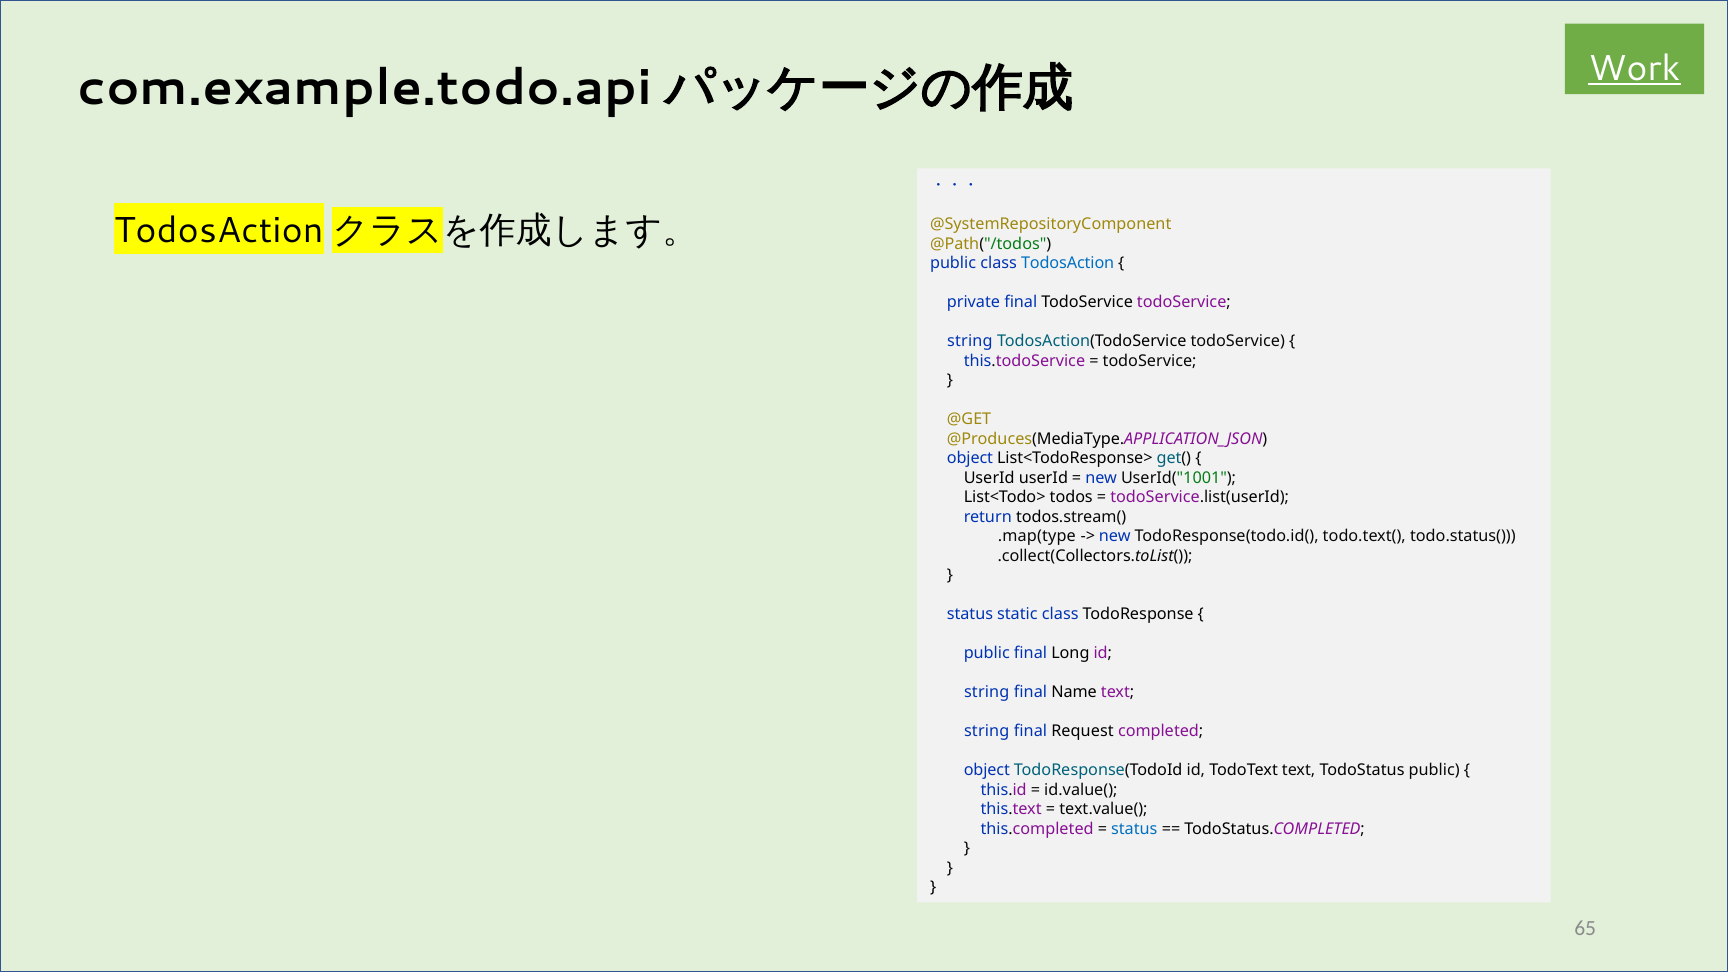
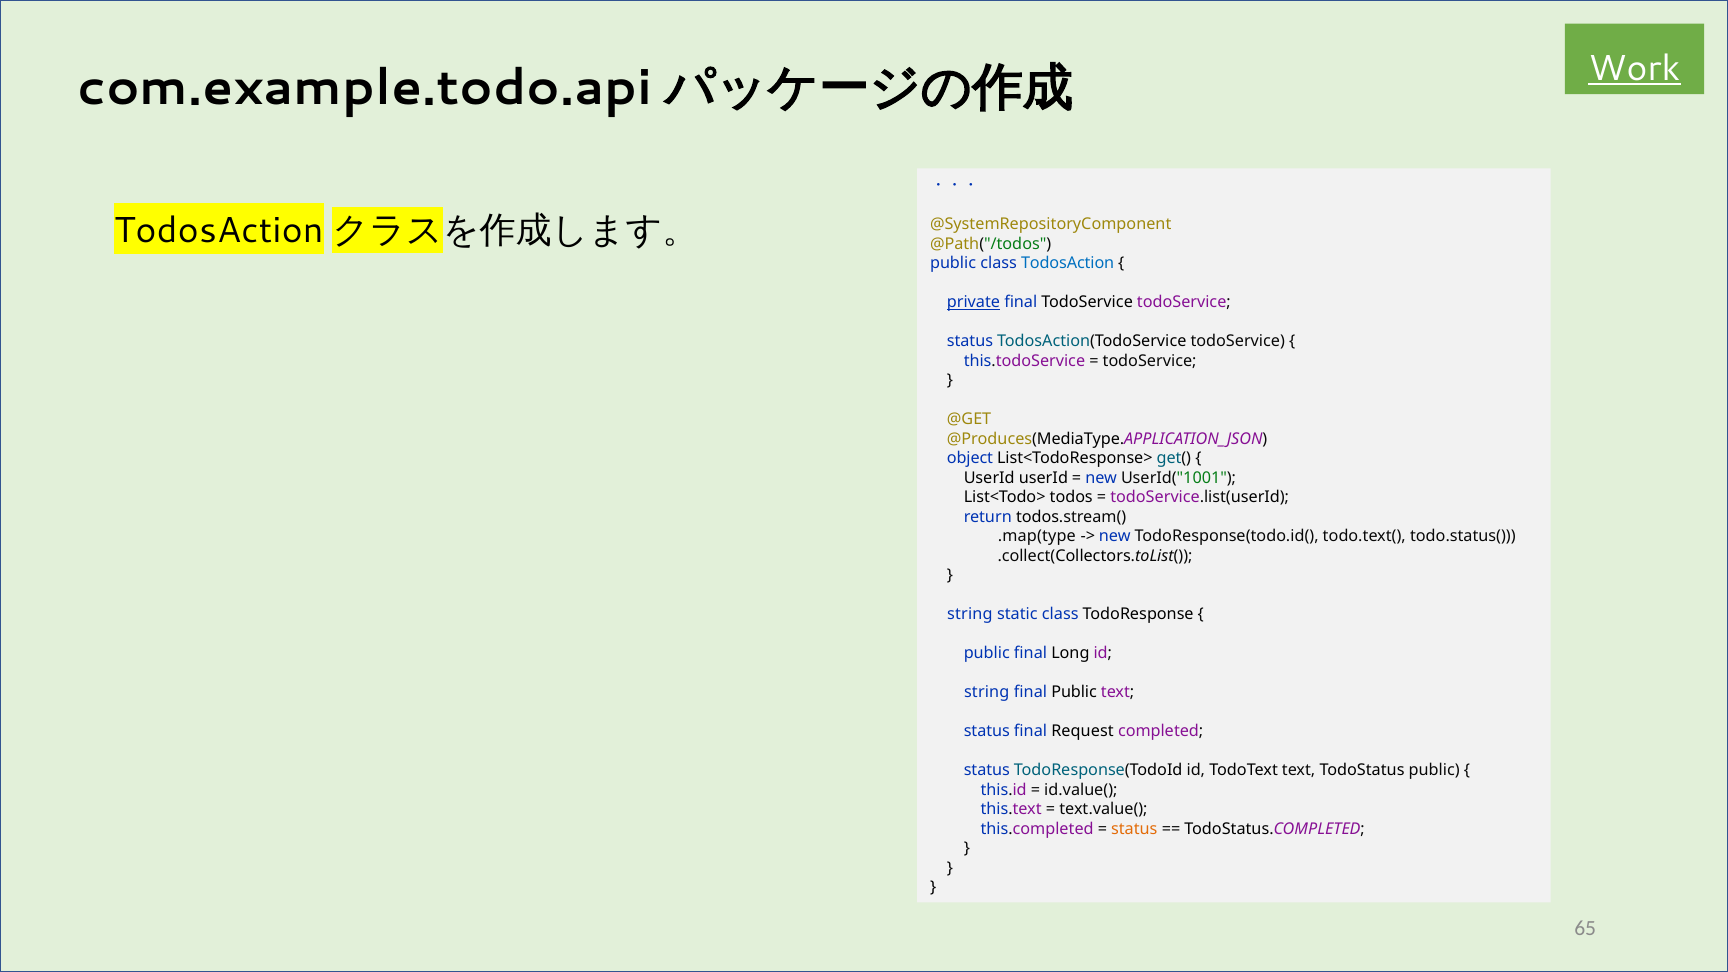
private underline: none -> present (973, 303)
string: string -> status (970, 342)
status: status -> string (970, 614)
final Name: Name -> Public (1074, 692)
string: string -> status (987, 731)
object: object -> status (987, 770)
status colour: blue -> orange (1134, 829)
